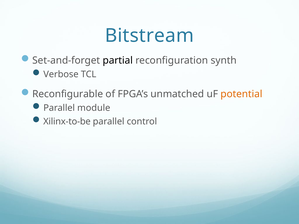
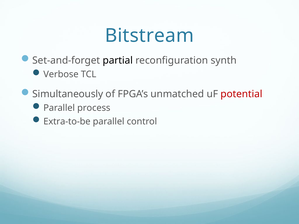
Reconfigurable: Reconfigurable -> Simultaneously (68, 94)
potential colour: orange -> red (242, 94)
module: module -> process (94, 108)
Xilinx-to-be: Xilinx-to-be -> Extra-to-be (67, 122)
